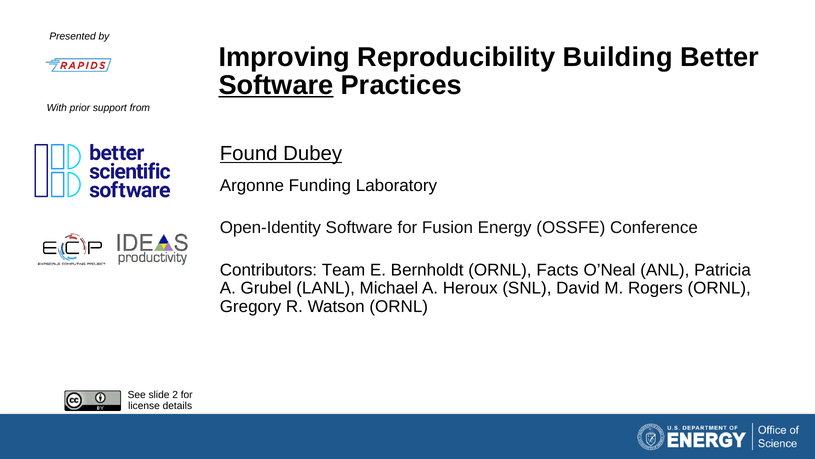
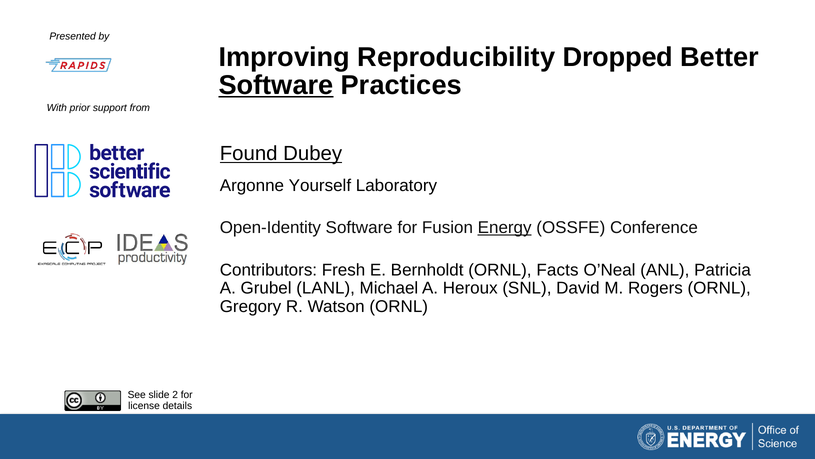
Building: Building -> Dropped (618, 57)
Funding: Funding -> Yourself (320, 185)
Energy underline: none -> present (505, 228)
Team: Team -> Fresh (344, 270)
